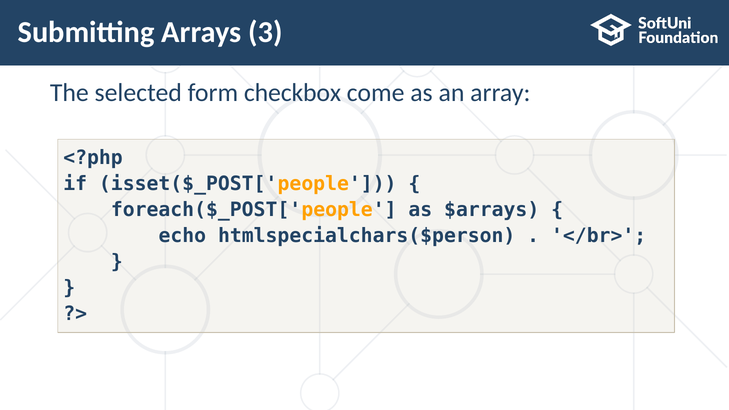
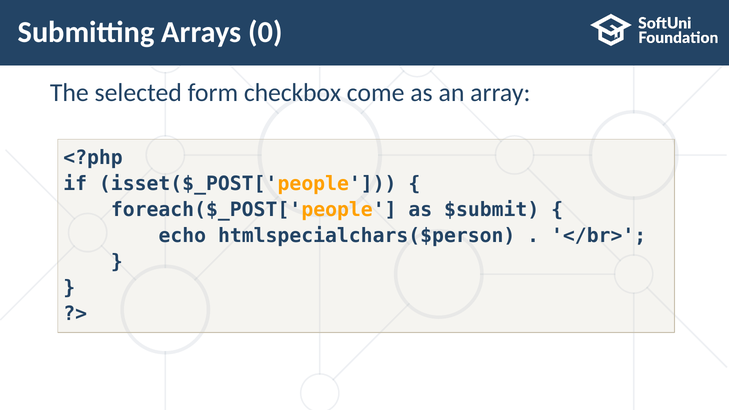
3: 3 -> 0 (265, 32)
$arrays: $arrays -> $submit (492, 210)
